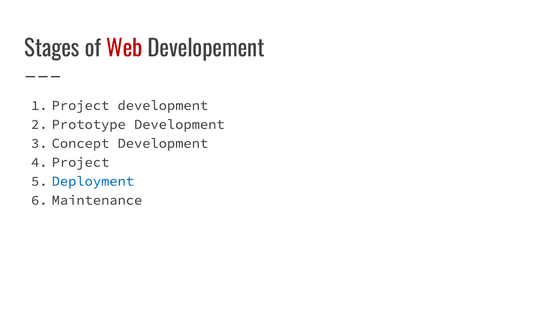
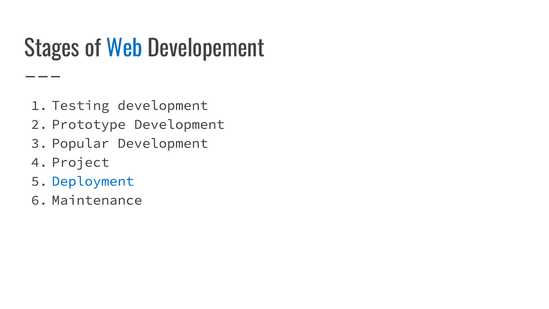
Web colour: red -> blue (124, 49)
Project: Project -> Testing (80, 105)
Concept: Concept -> Popular (80, 143)
